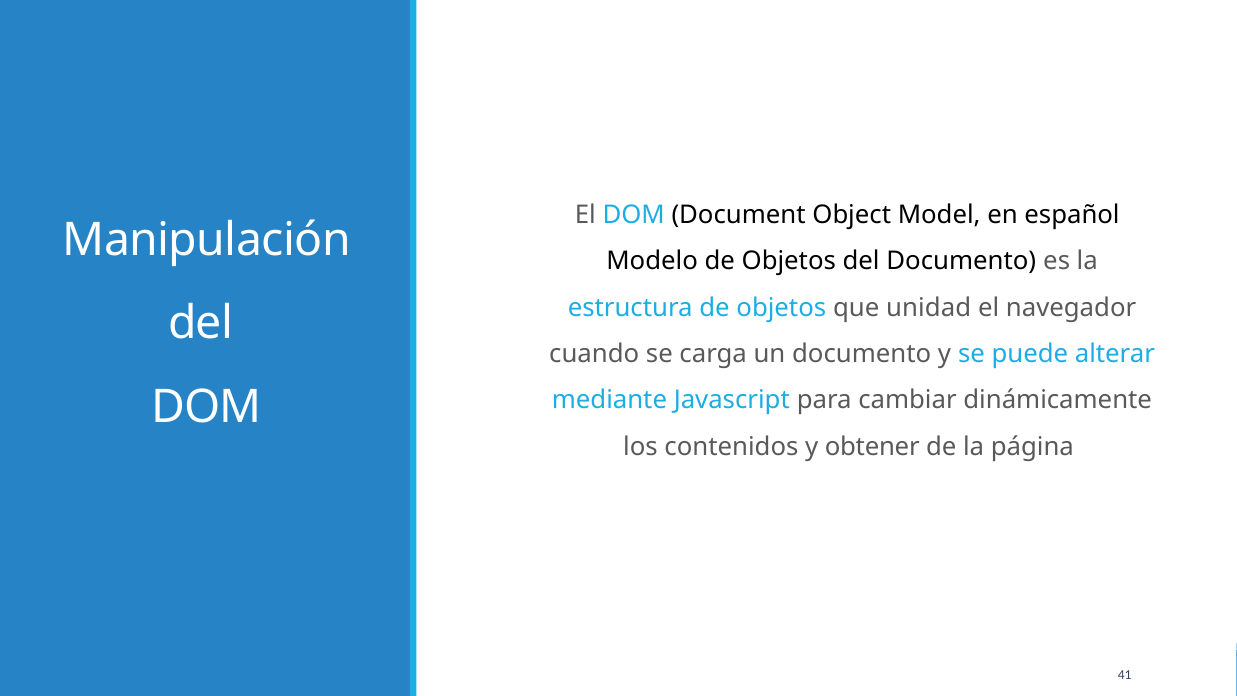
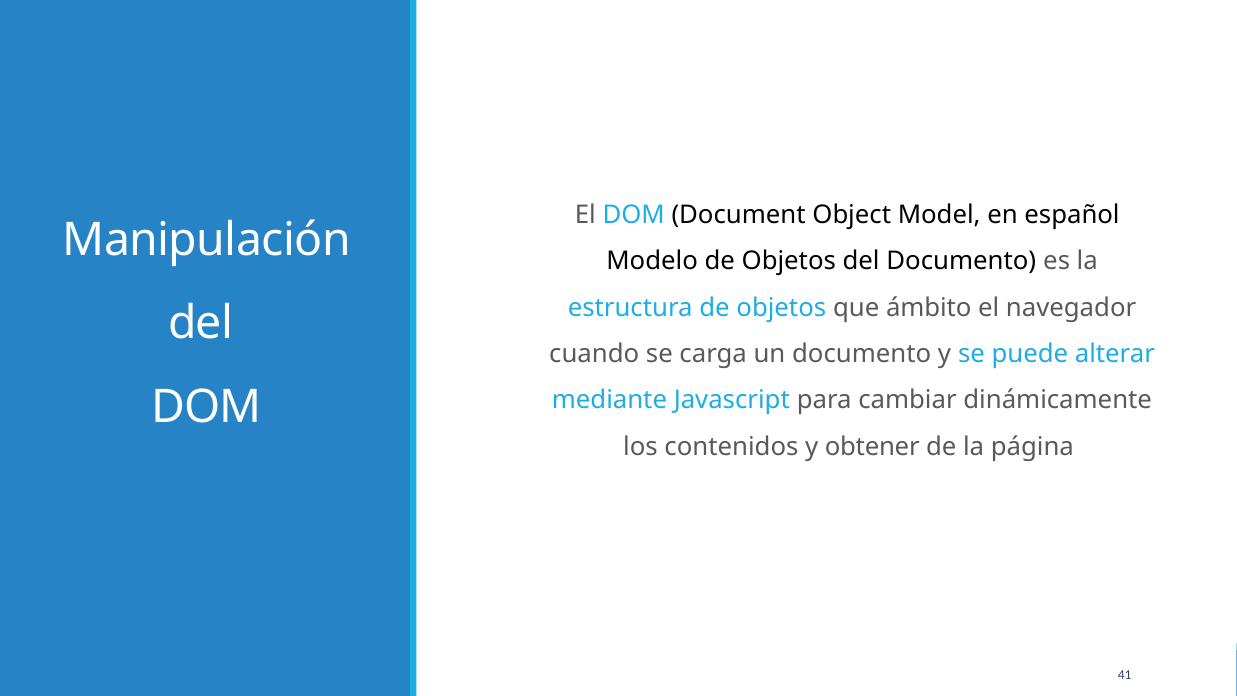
unidad: unidad -> ámbito (929, 308)
